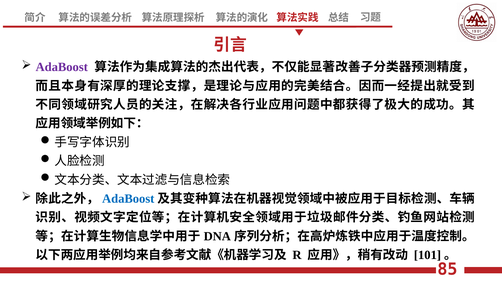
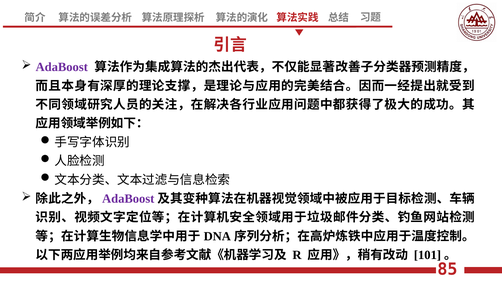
AdaBoost colour: blue -> purple (128, 199)
